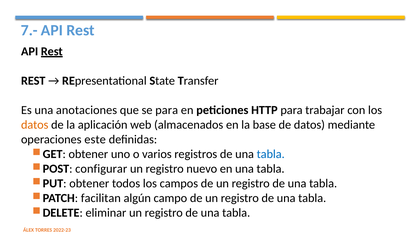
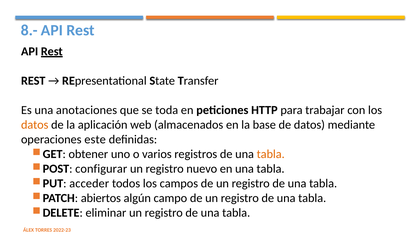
7.-: 7.- -> 8.- (29, 30)
se para: para -> toda (167, 110)
tabla colour: blue -> orange (271, 154)
PUT obtener: obtener -> acceder (89, 184)
facilitan: facilitan -> abiertos (101, 198)
